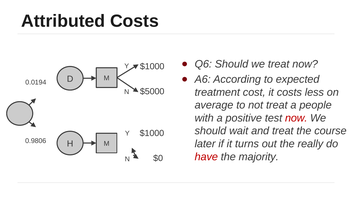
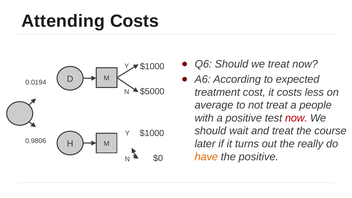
Attributed: Attributed -> Attending (63, 21)
have colour: red -> orange (206, 157)
the majority: majority -> positive (259, 157)
